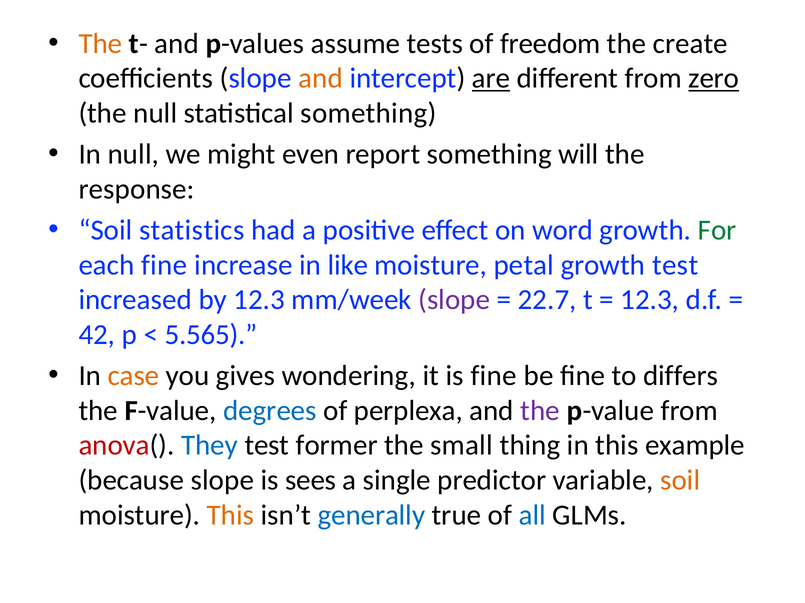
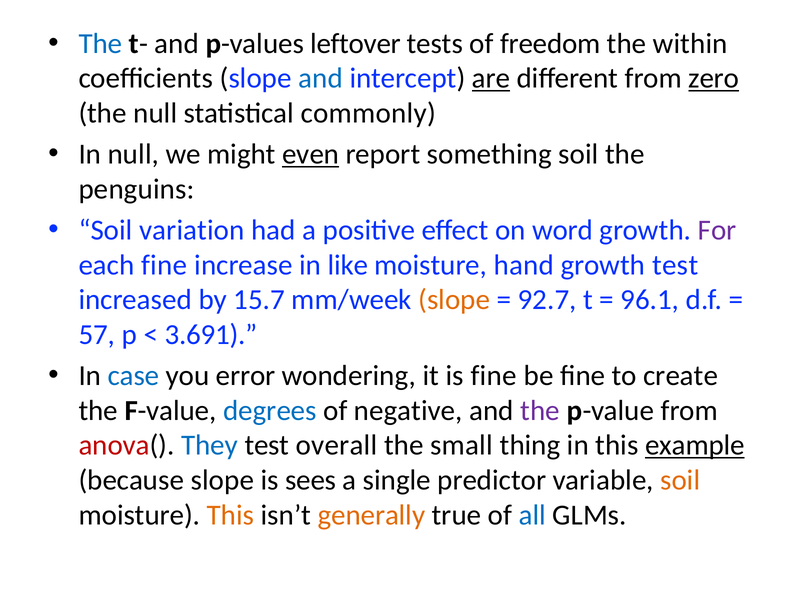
The colour: orange -> blue (100, 44)
assume: assume -> leftover (356, 44)
create: create -> within (690, 44)
and colour: orange -> blue (321, 78)
statistical something: something -> commonly (368, 113)
even underline: none -> present (311, 154)
something will: will -> soil (578, 154)
response: response -> penguins (137, 189)
statistics: statistics -> variation (192, 230)
For colour: green -> purple (717, 230)
petal: petal -> hand (524, 265)
by 12.3: 12.3 -> 15.7 (259, 300)
slope colour: purple -> orange (454, 300)
22.7: 22.7 -> 92.7 (547, 300)
12.3: 12.3 -> 96.1 (650, 300)
42: 42 -> 57 (97, 335)
5.565: 5.565 -> 3.691 (211, 335)
case colour: orange -> blue (134, 376)
gives: gives -> error (246, 376)
differs: differs -> create (681, 376)
perplexa: perplexa -> negative (408, 411)
former: former -> overall (337, 446)
example underline: none -> present (695, 446)
generally colour: blue -> orange (371, 516)
